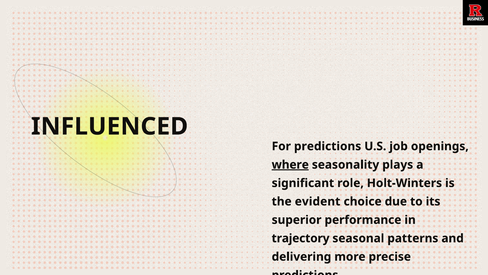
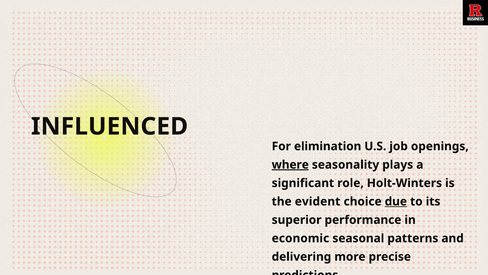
For predictions: predictions -> elimination (328, 146)
due underline: none -> present (396, 201)
trajectory: trajectory -> economic (300, 238)
